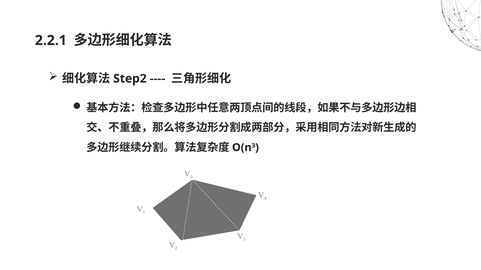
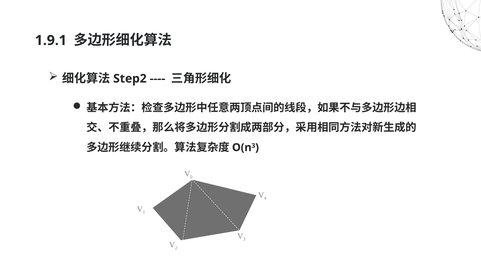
2.2.1: 2.2.1 -> 1.9.1 (51, 40)
